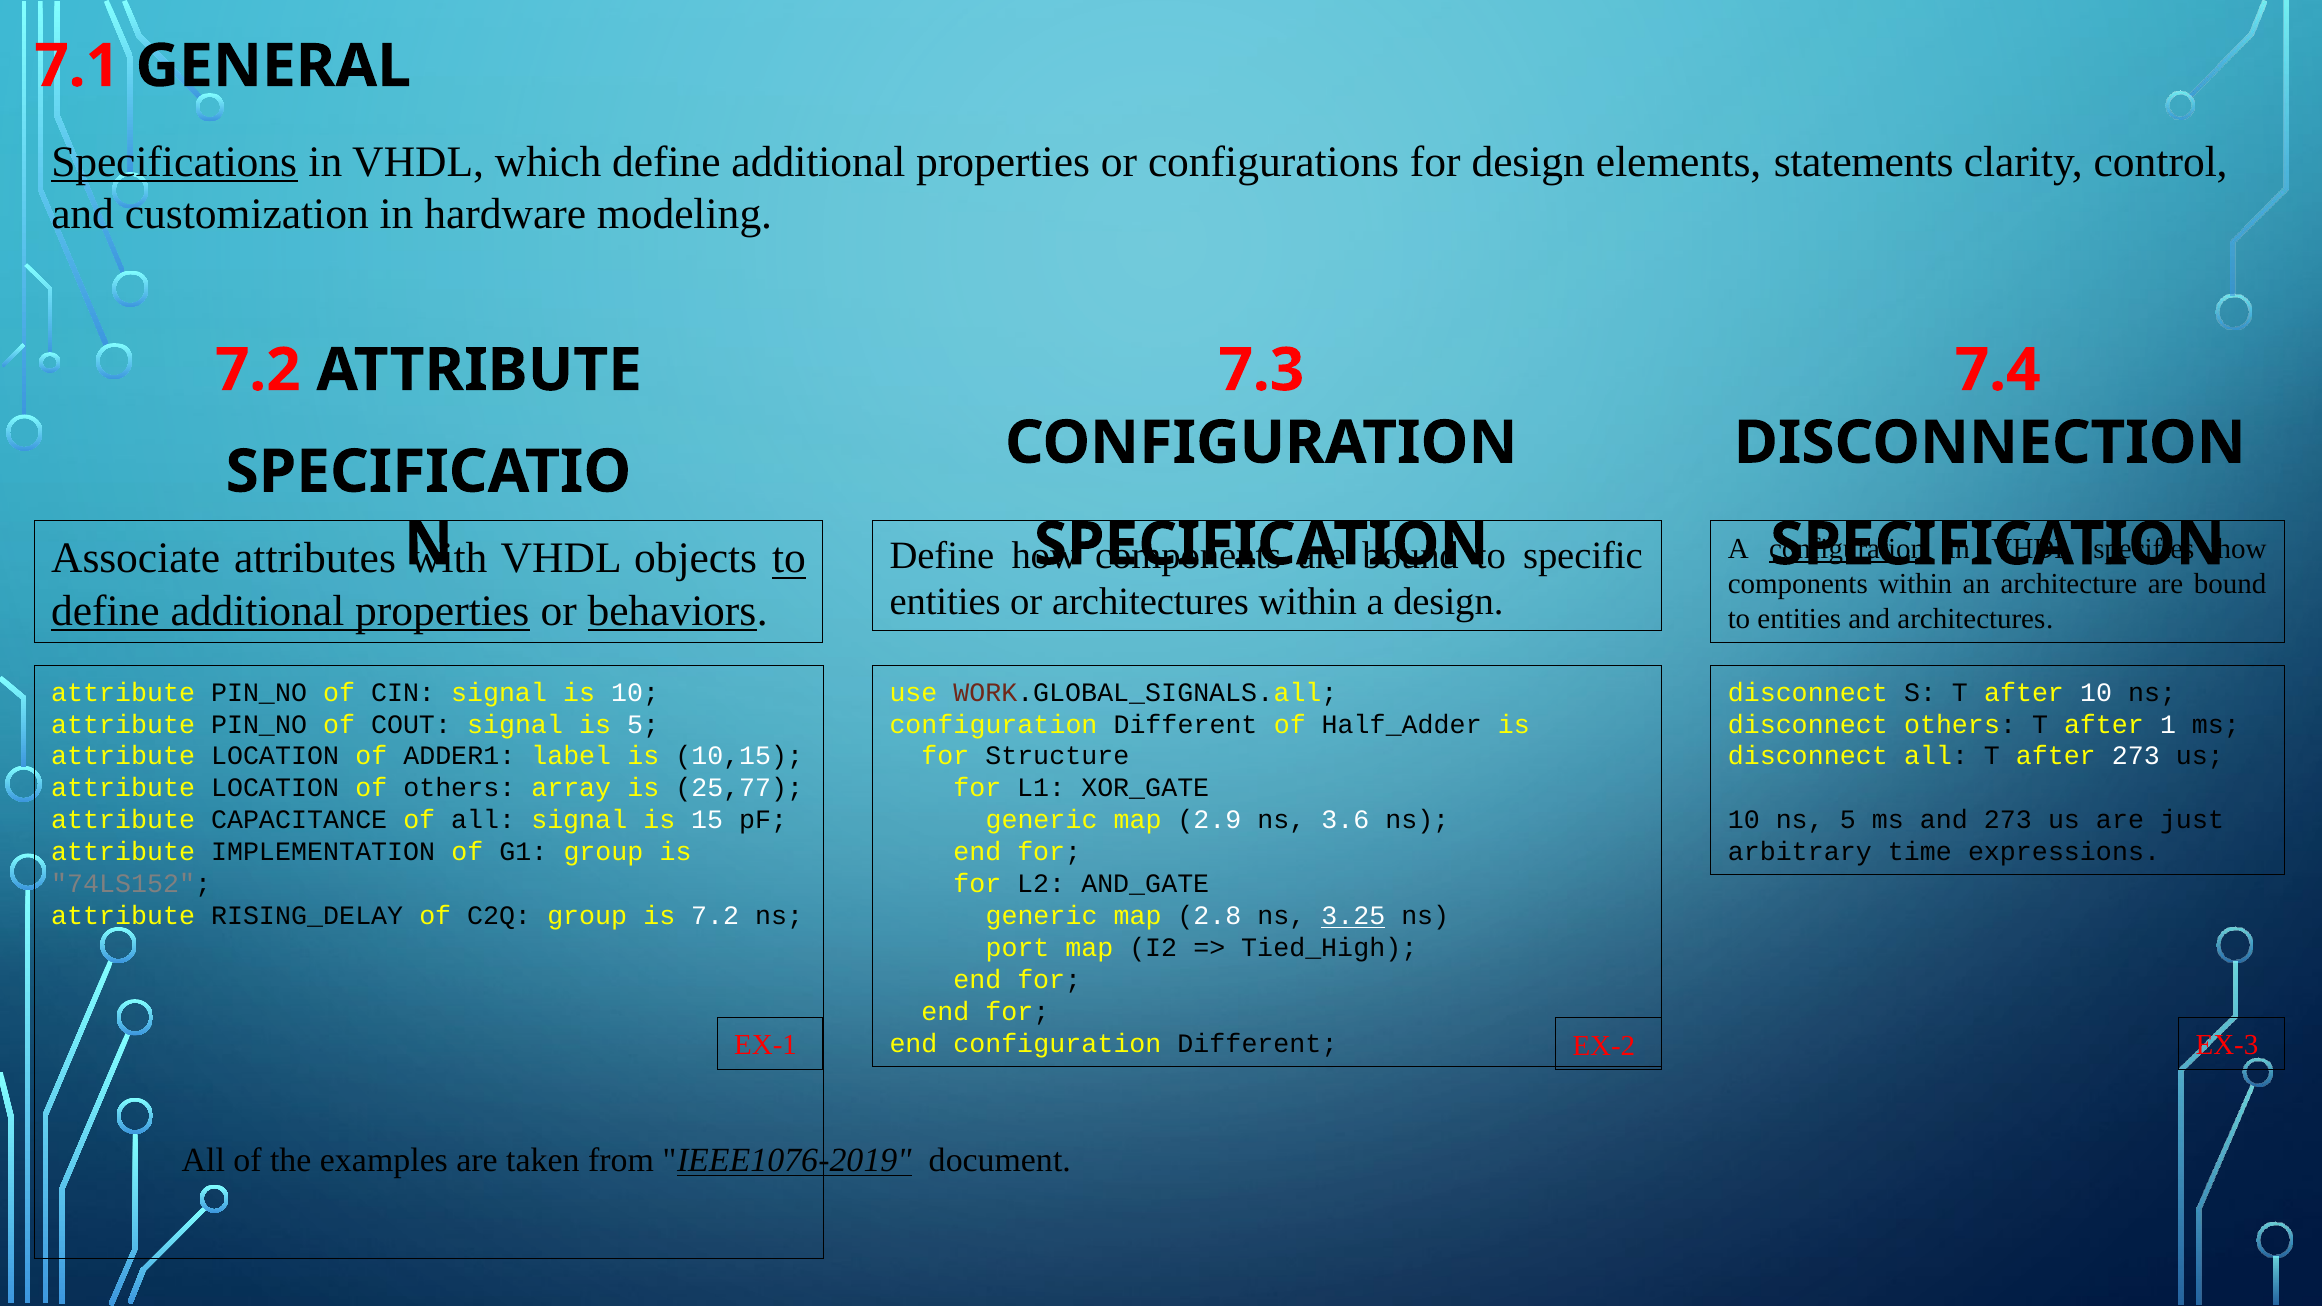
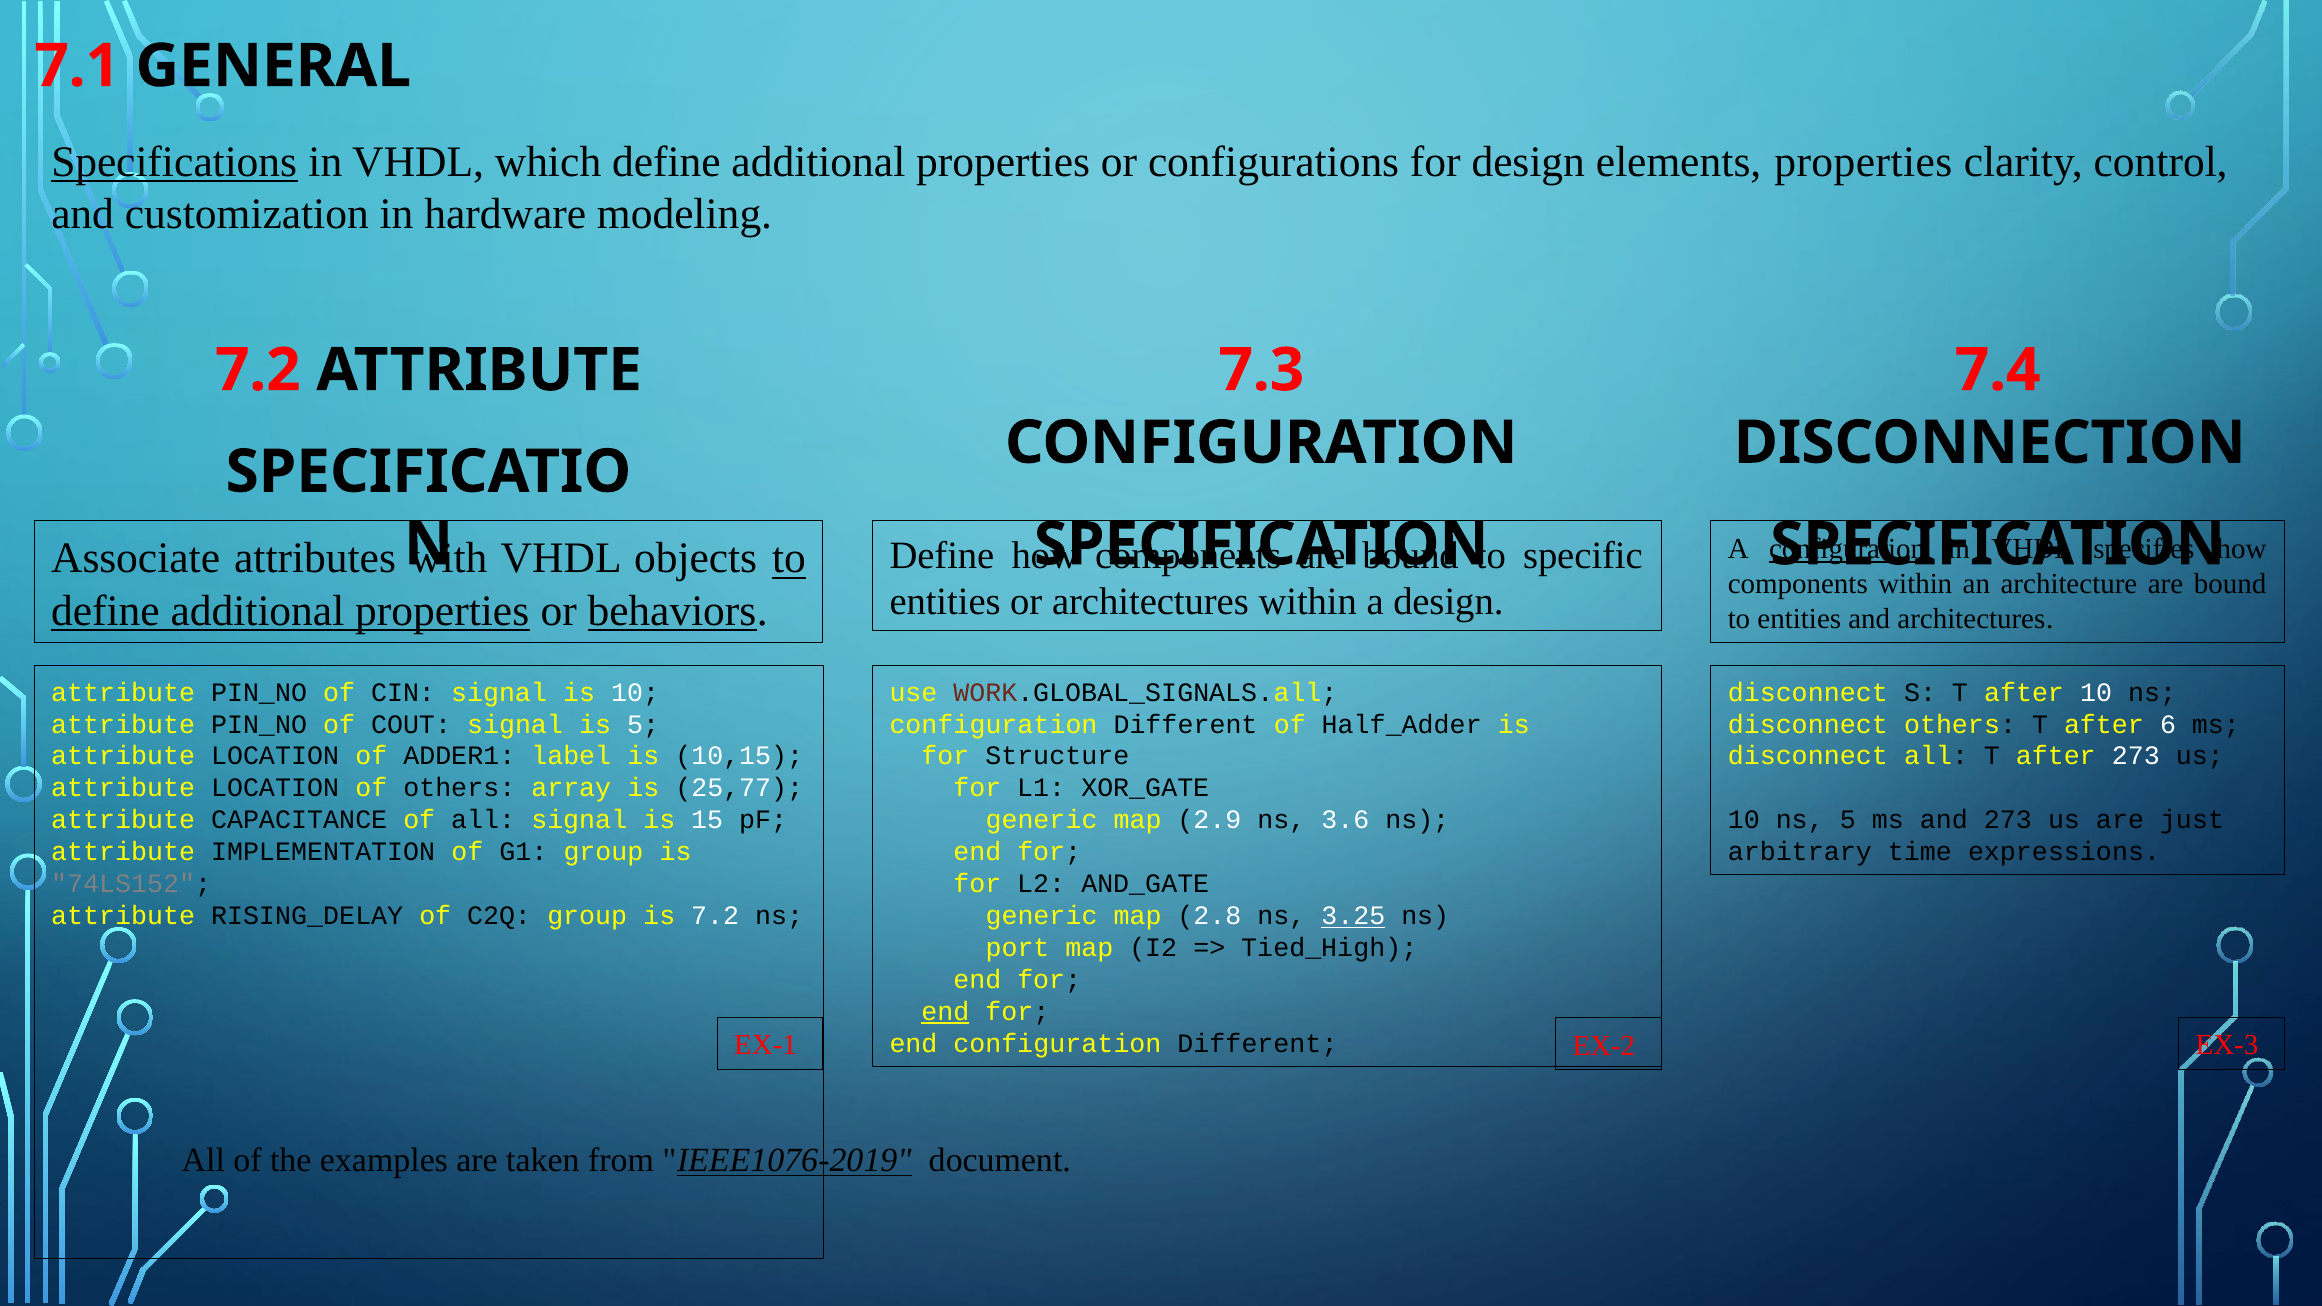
elements statements: statements -> properties (1863, 162)
1: 1 -> 6 (2168, 724)
end underline: none -> present (945, 1012)
